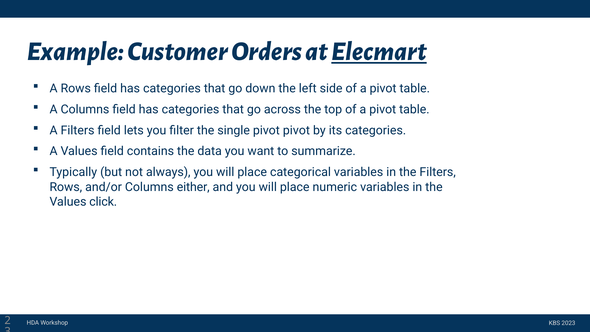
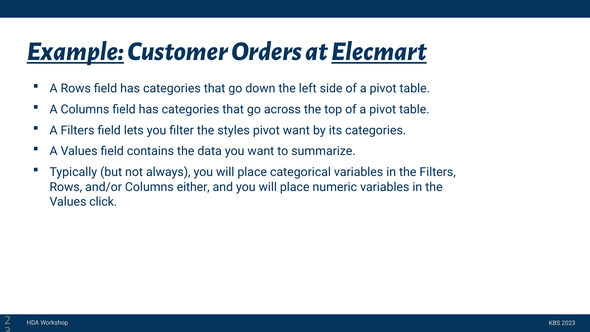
Example underline: none -> present (75, 51)
single: single -> styles (234, 130)
pivot pivot: pivot -> want (296, 130)
